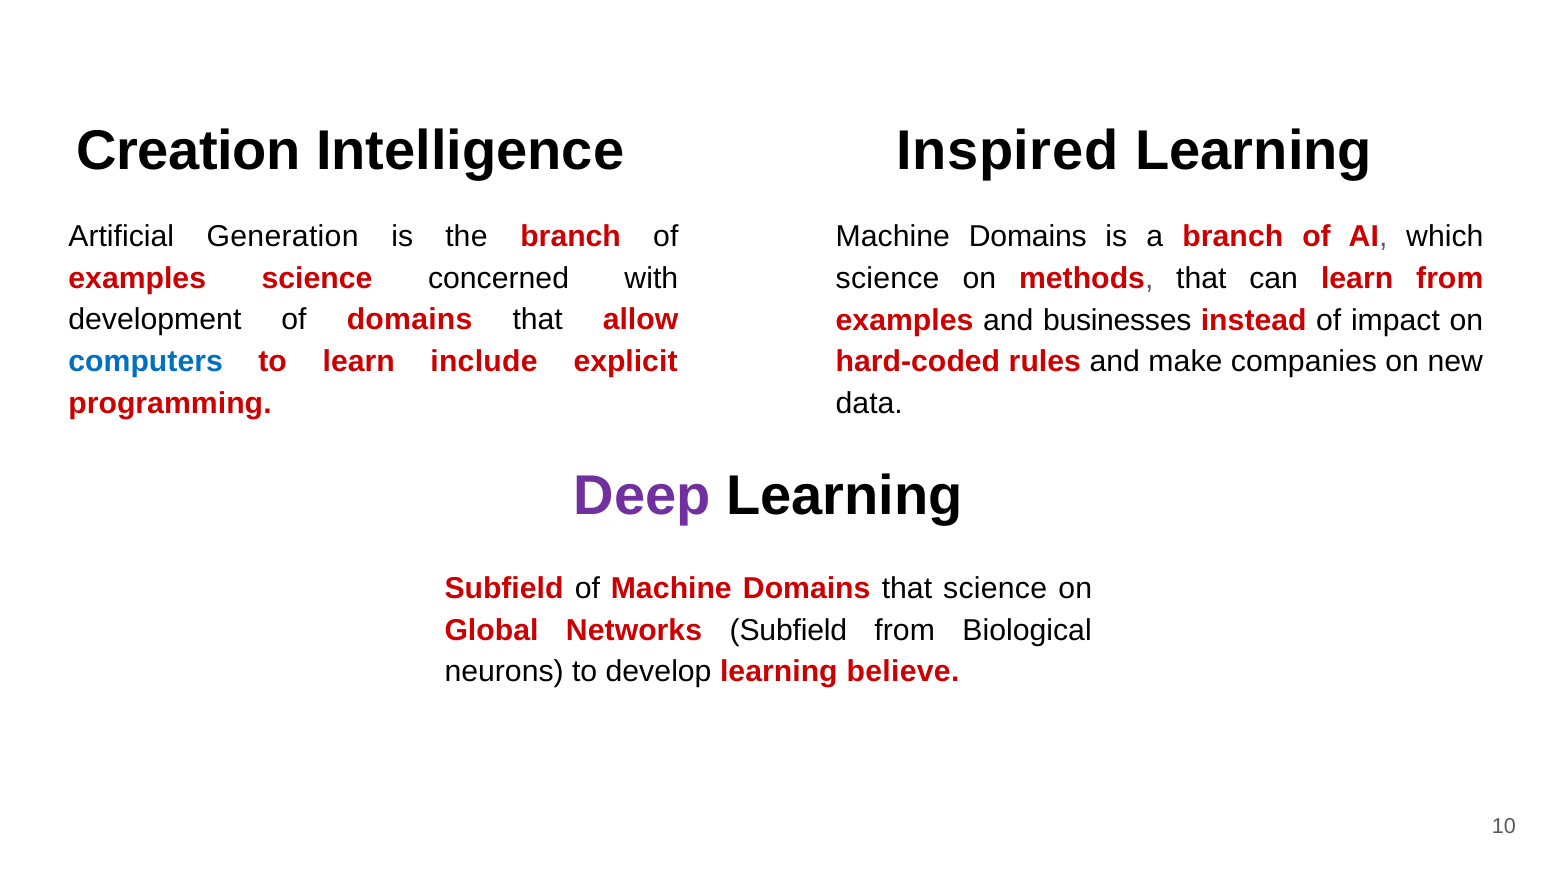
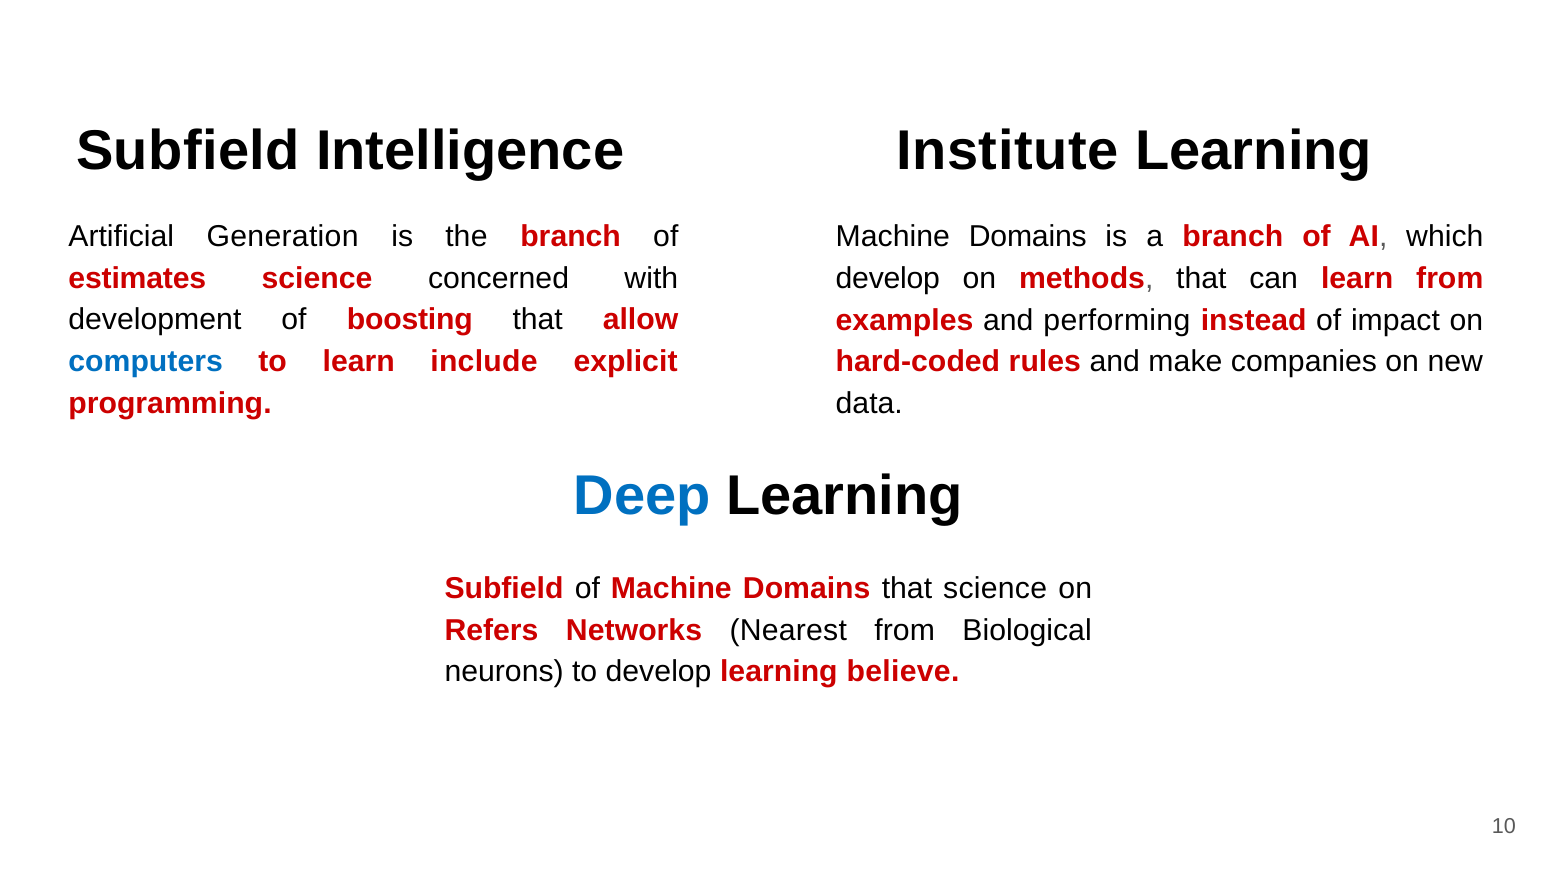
Creation: Creation -> Subfield (188, 151)
Inspired: Inspired -> Institute (1007, 151)
examples: examples -> estimates (137, 278)
science: science -> develop (888, 279)
of domains: domains -> boosting (410, 320)
businesses: businesses -> performing (1117, 320)
Deep colour: purple -> blue (642, 496)
Global: Global -> Refers (491, 630)
Networks Subfield: Subfield -> Nearest (788, 630)
